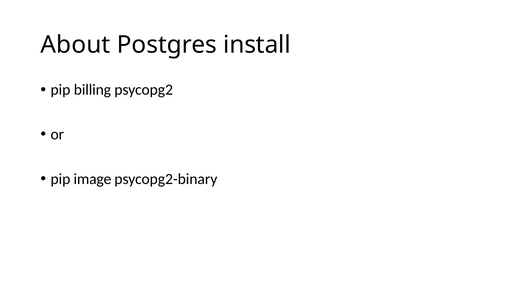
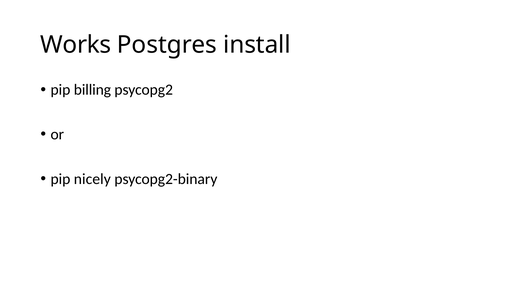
About: About -> Works (76, 45)
image: image -> nicely (92, 179)
